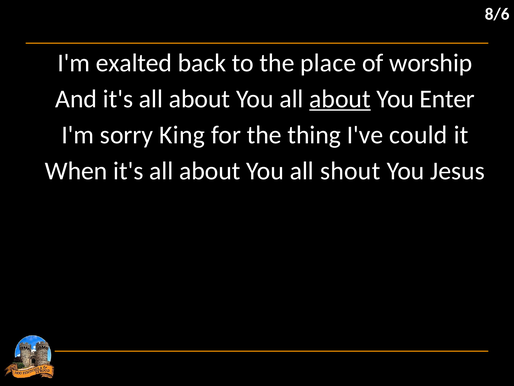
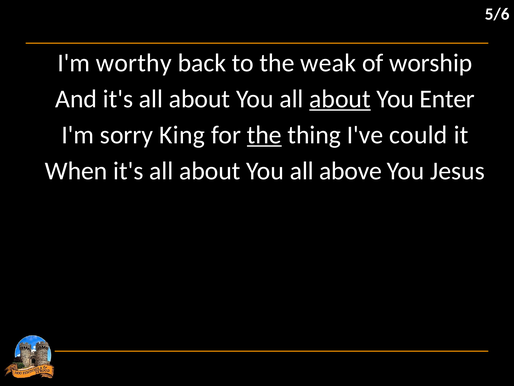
8/6: 8/6 -> 5/6 (497, 14)
exalted: exalted -> worthy (134, 63)
place: place -> weak (328, 63)
the underline: none -> present (264, 135)
shout: shout -> above (350, 171)
